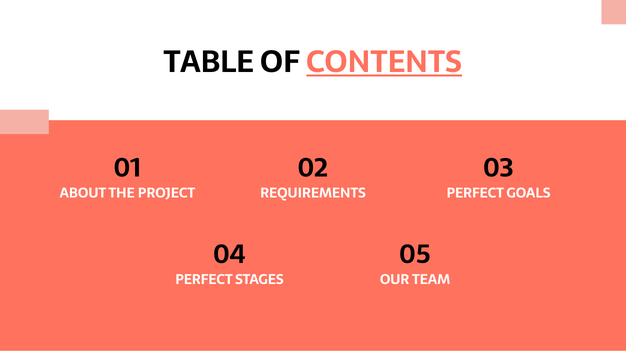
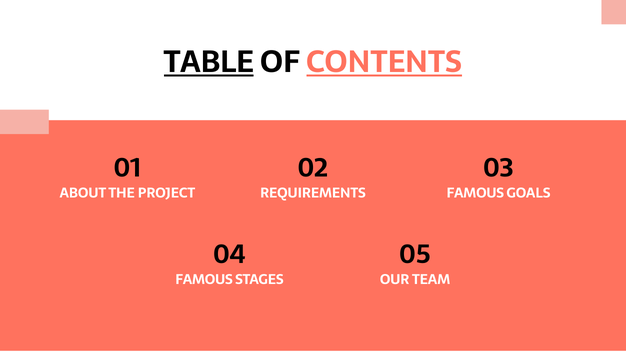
TABLE underline: none -> present (209, 62)
PERFECT: PERFECT -> FAMOUS (475, 193)
PERFECT: PERFECT -> FAMOUS (204, 280)
